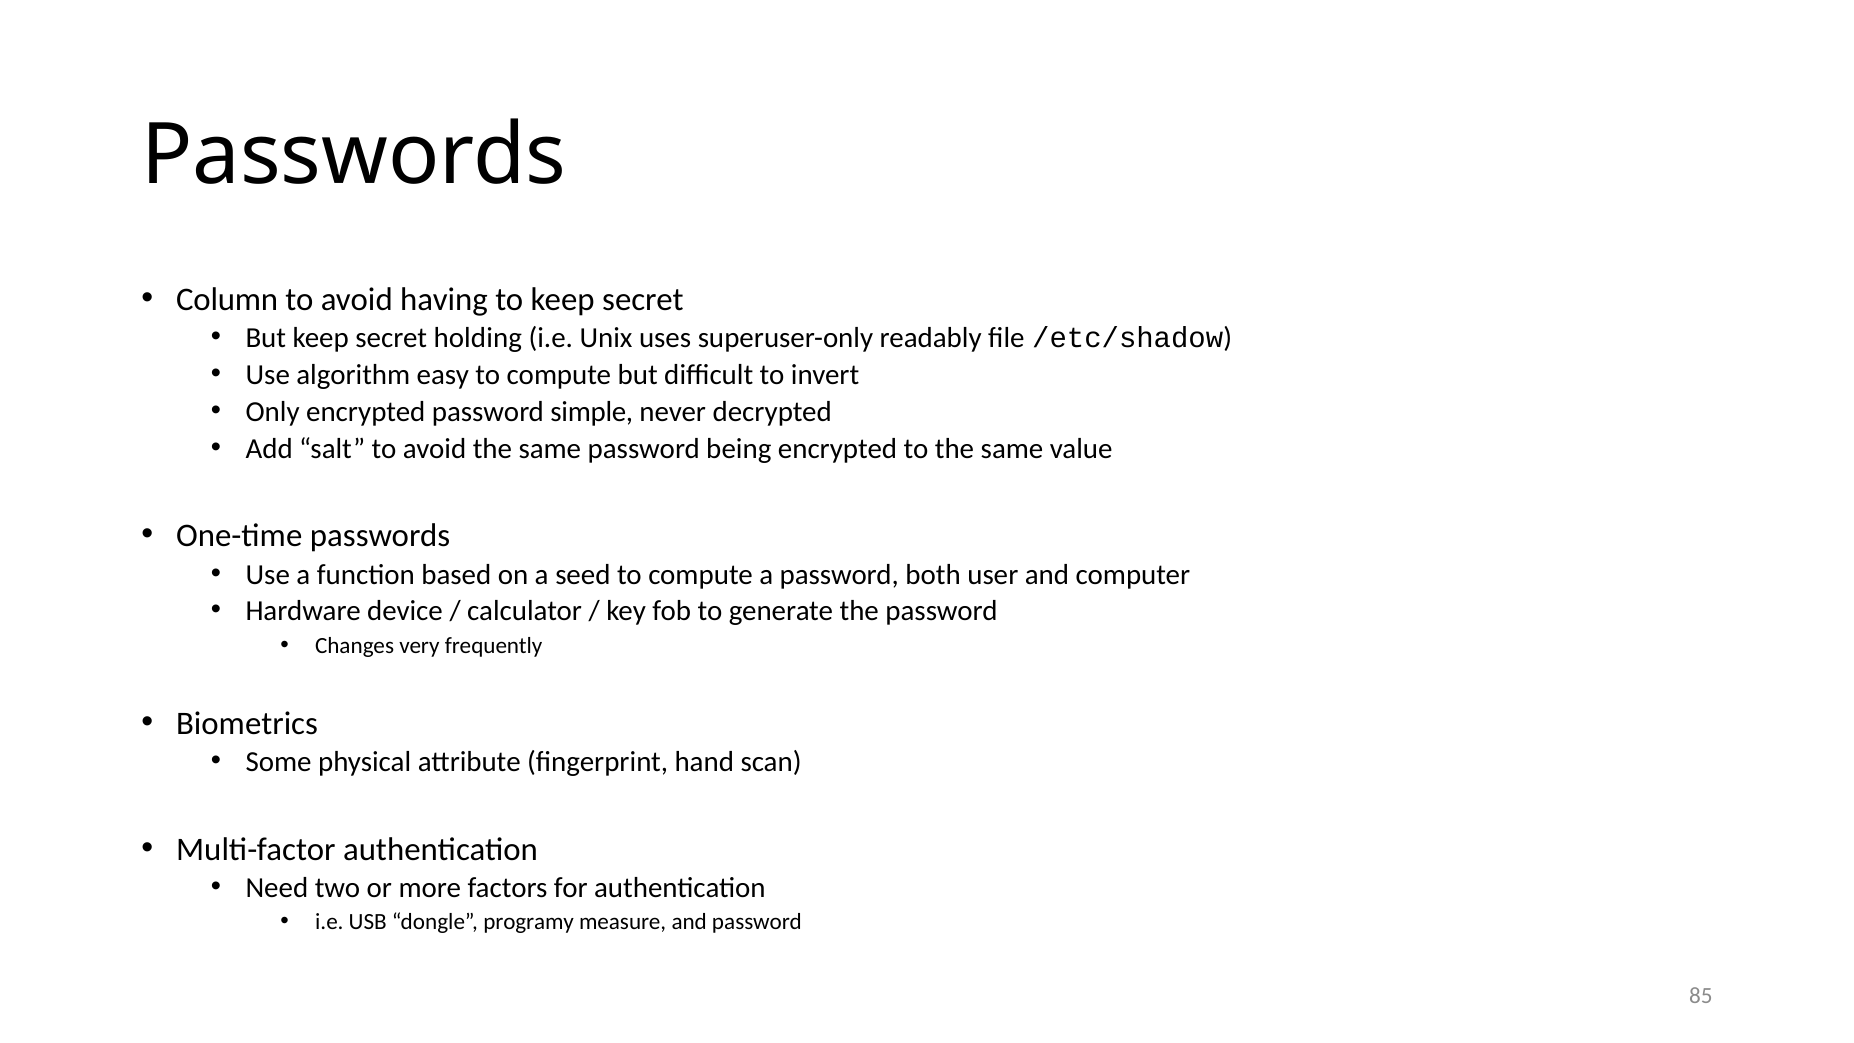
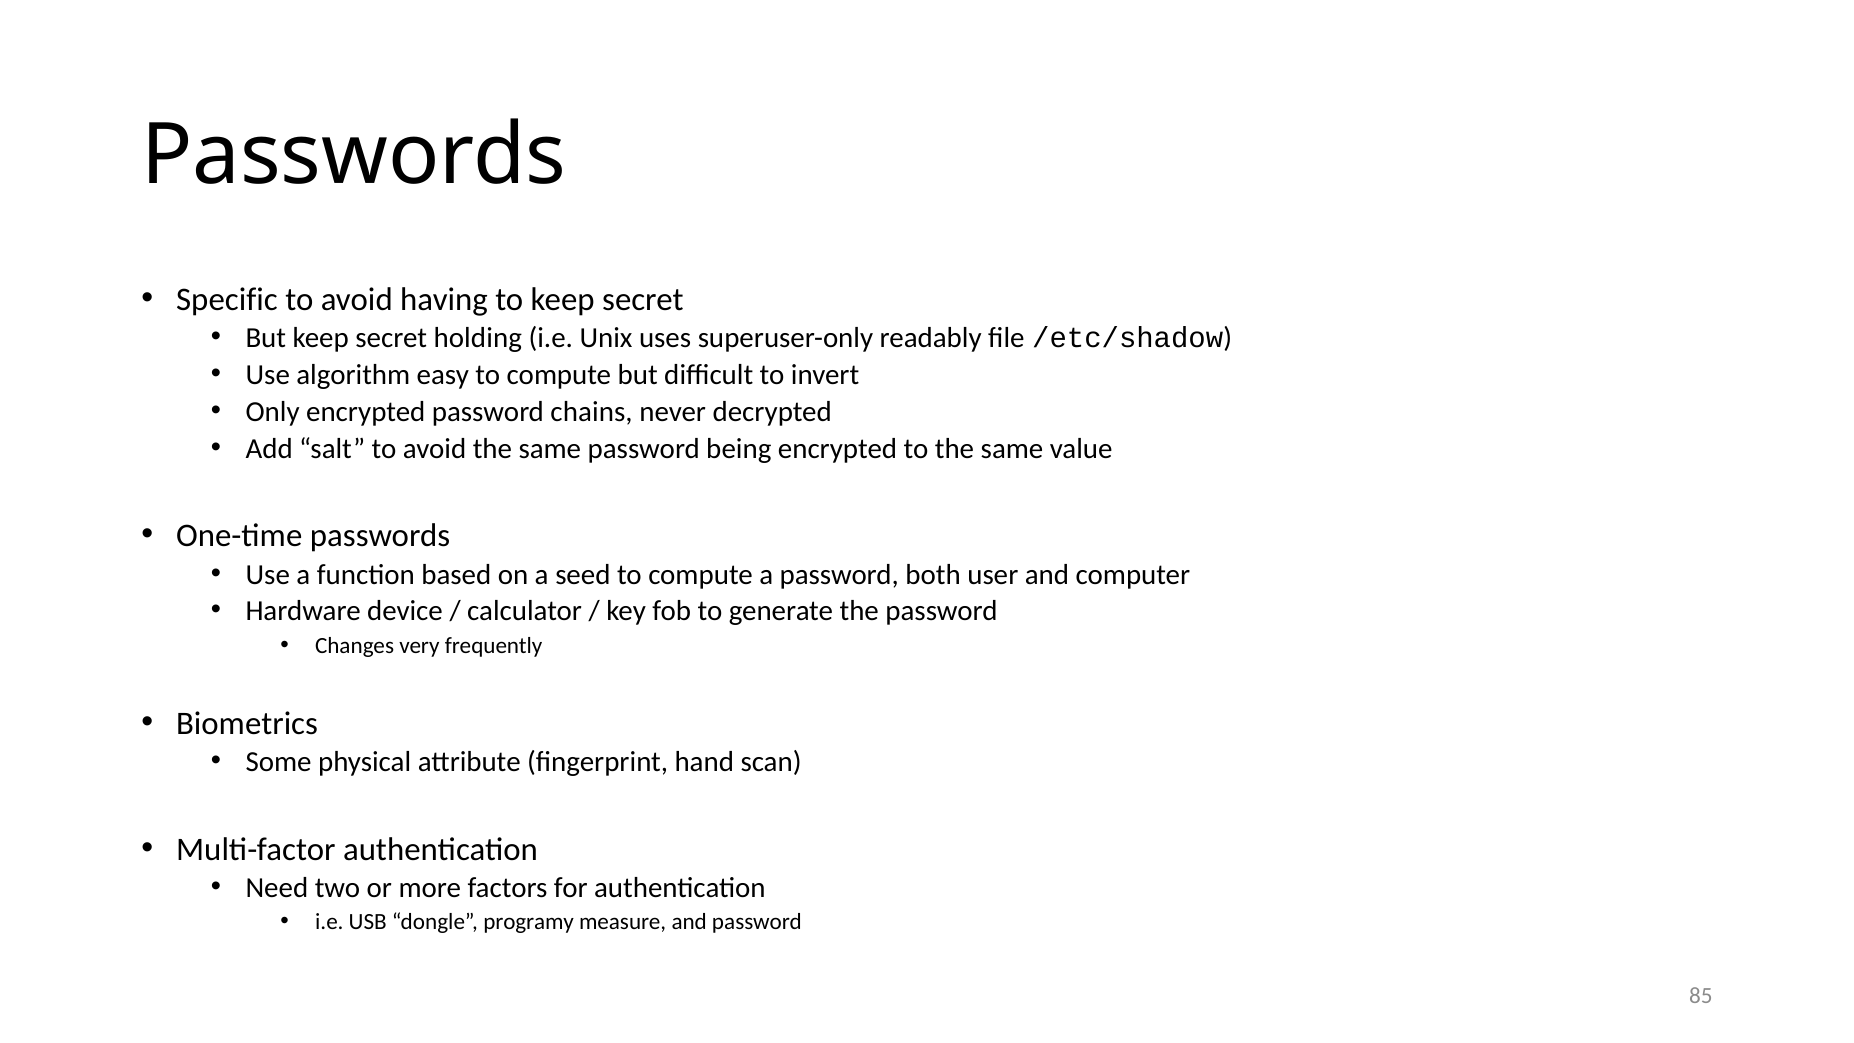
Column: Column -> Specific (227, 299)
simple: simple -> chains (592, 412)
